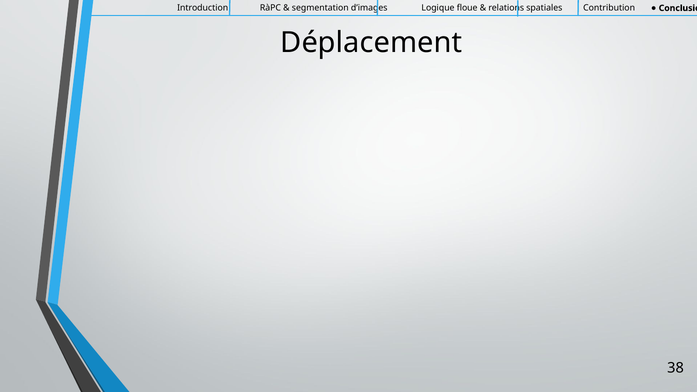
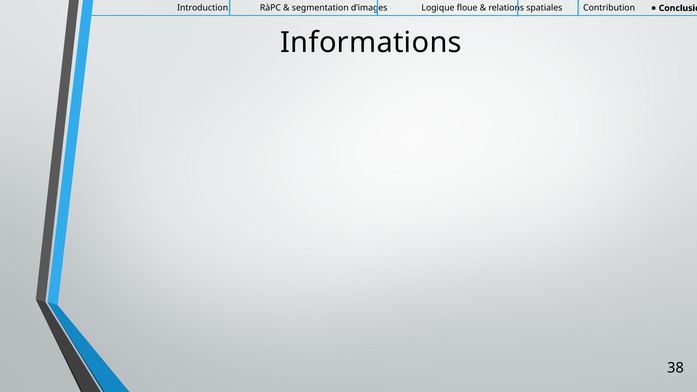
Déplacement: Déplacement -> Informations (371, 43)
